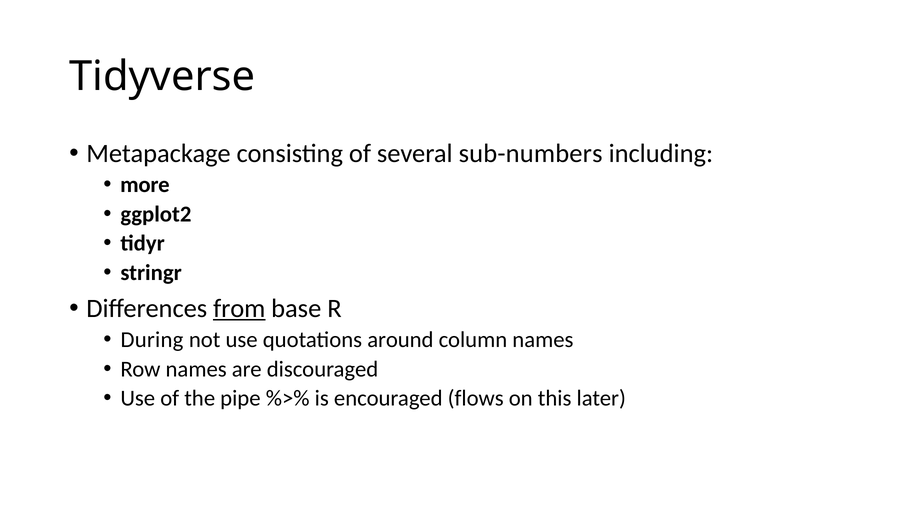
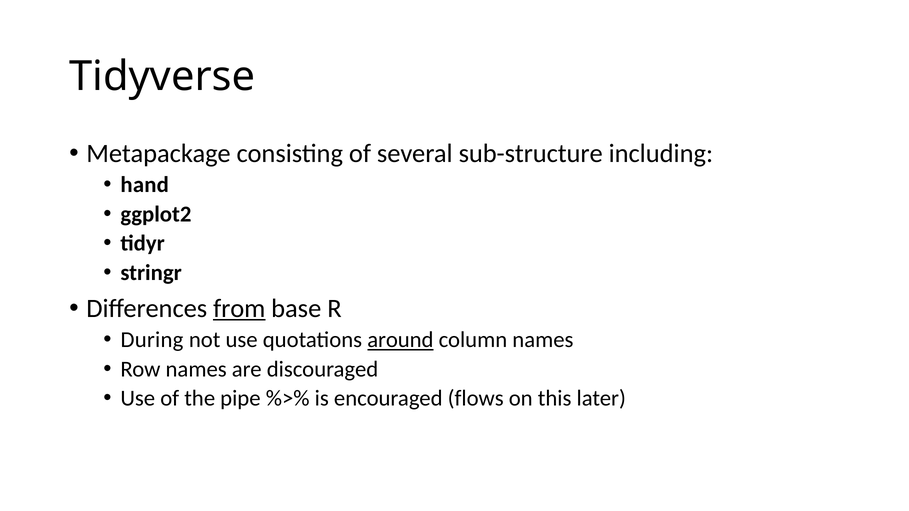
sub-numbers: sub-numbers -> sub-structure (531, 154)
more: more -> hand (145, 185)
around underline: none -> present (400, 340)
